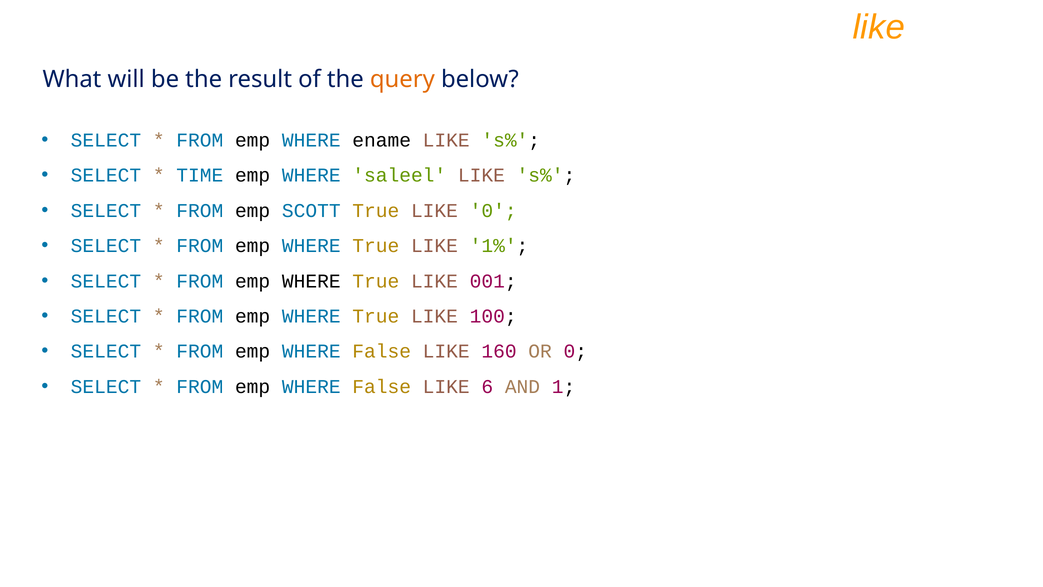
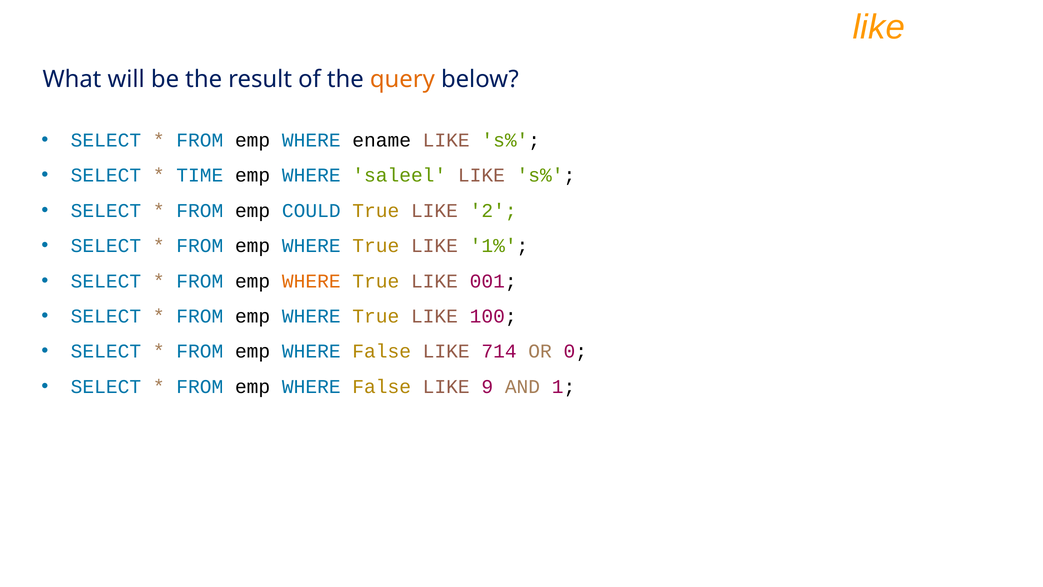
SCOTT: SCOTT -> COULD (311, 211)
LIKE 0: 0 -> 2 (493, 211)
WHERE colour: black -> orange (311, 281)
160: 160 -> 714 (499, 351)
6: 6 -> 9 (487, 387)
